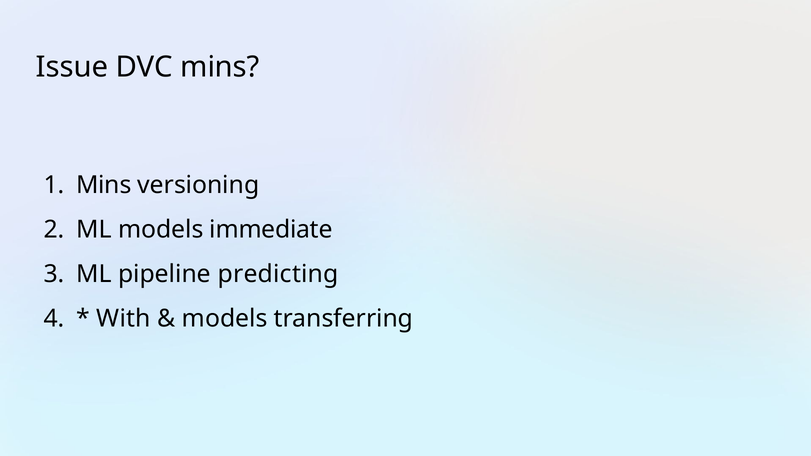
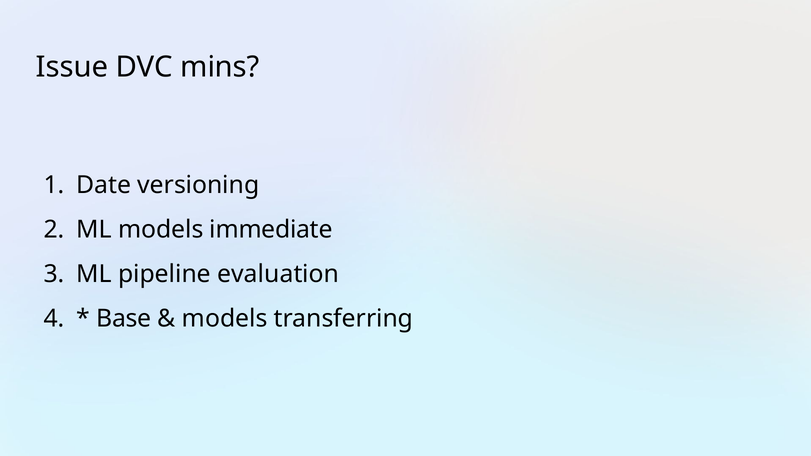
Mins: Mins -> Date (104, 185)
predicting: predicting -> evaluation (278, 274)
With: With -> Base (124, 319)
